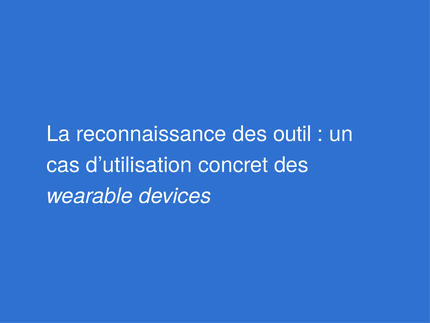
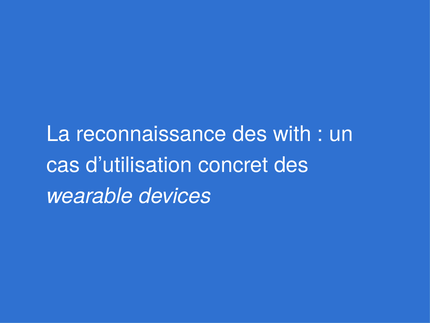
outil: outil -> with (292, 134)
